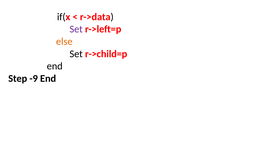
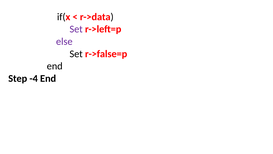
else colour: orange -> purple (64, 41)
r->child=p: r->child=p -> r->false=p (106, 54)
-9: -9 -> -4 (34, 78)
